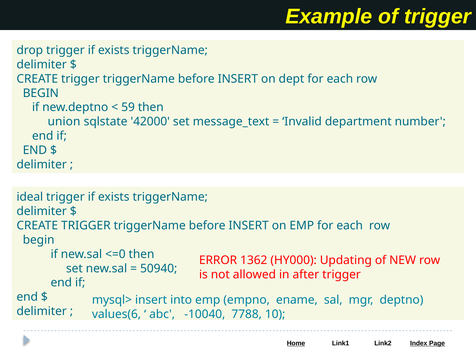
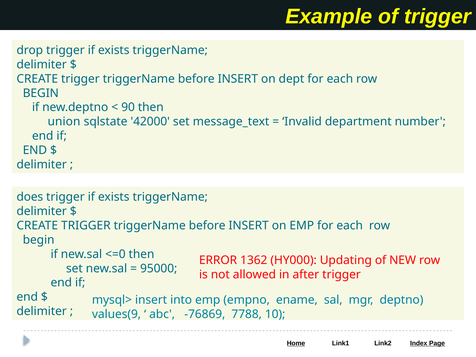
59: 59 -> 90 (128, 107)
ideal: ideal -> does (30, 197)
50940: 50940 -> 95000 (159, 268)
values(6: values(6 -> values(9 (116, 314)
-10040: -10040 -> -76869 (205, 314)
